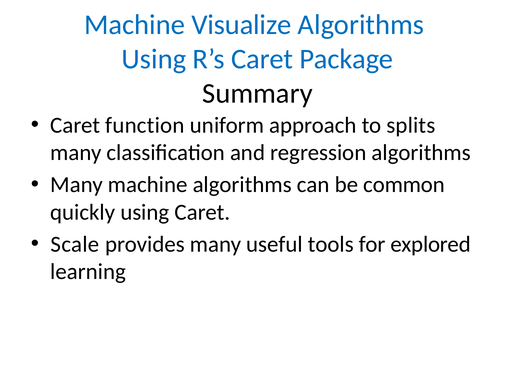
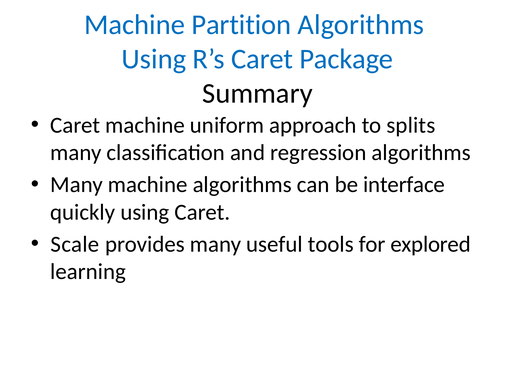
Visualize: Visualize -> Partition (241, 25)
Caret function: function -> machine (145, 125)
common: common -> interface (404, 185)
